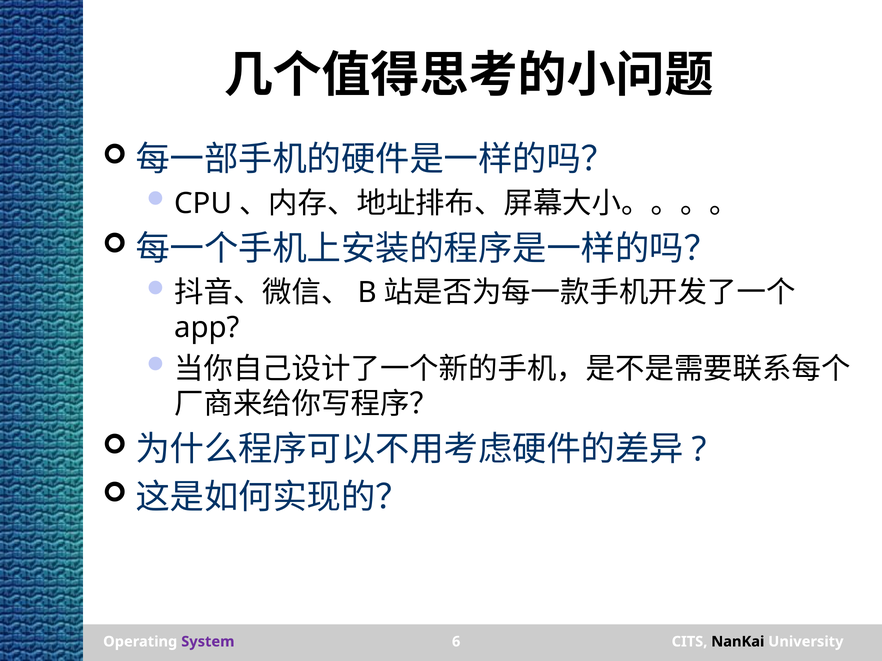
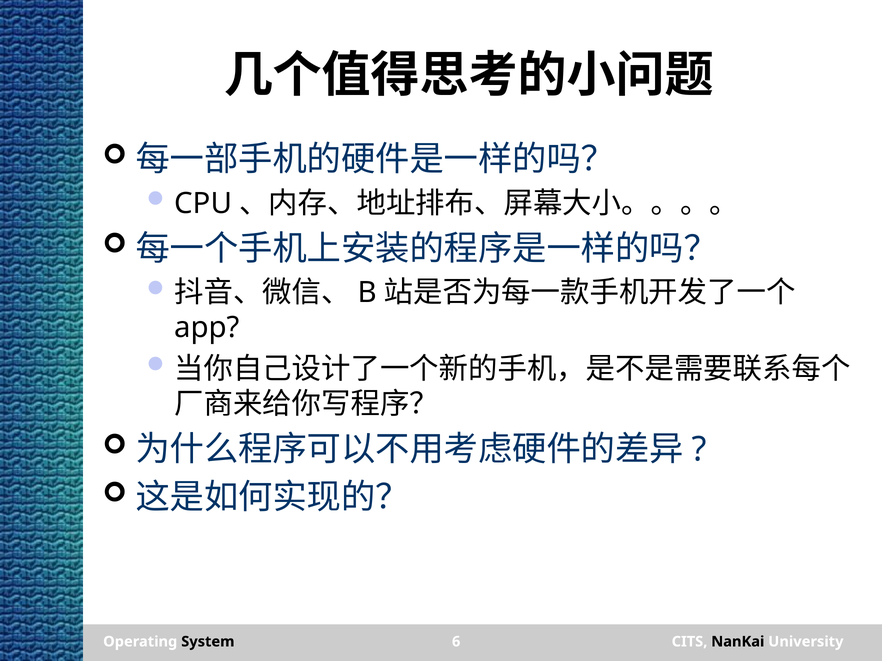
System colour: purple -> black (208, 642)
